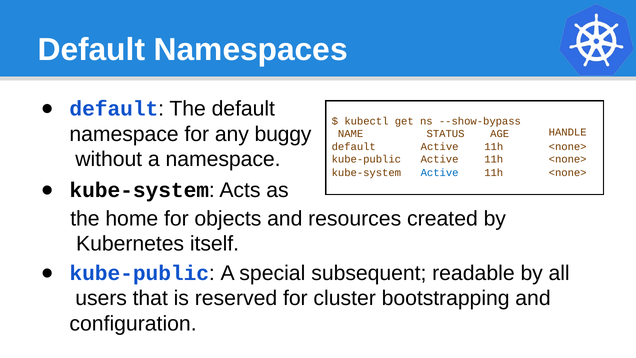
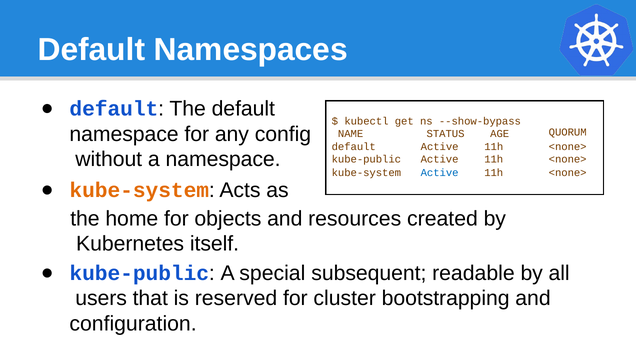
buggy: buggy -> config (283, 134)
HANDLE: HANDLE -> QUORUM (568, 132)
kube-system colour: black -> orange (139, 190)
